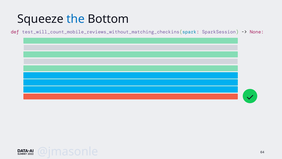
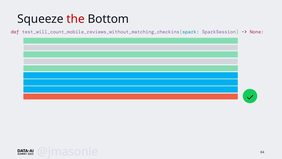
the colour: blue -> red (76, 19)
